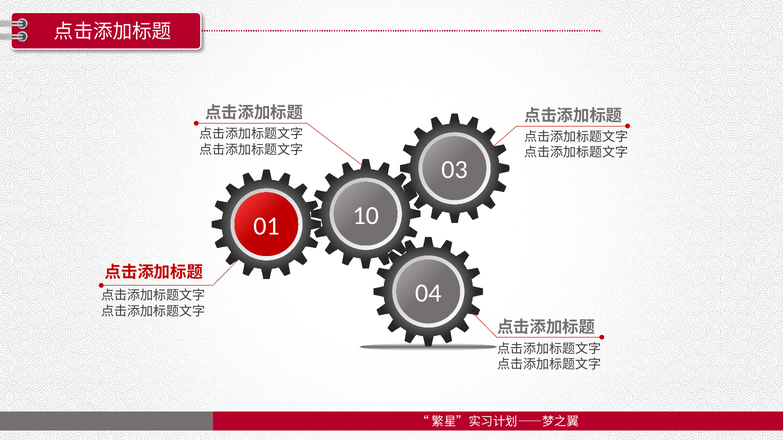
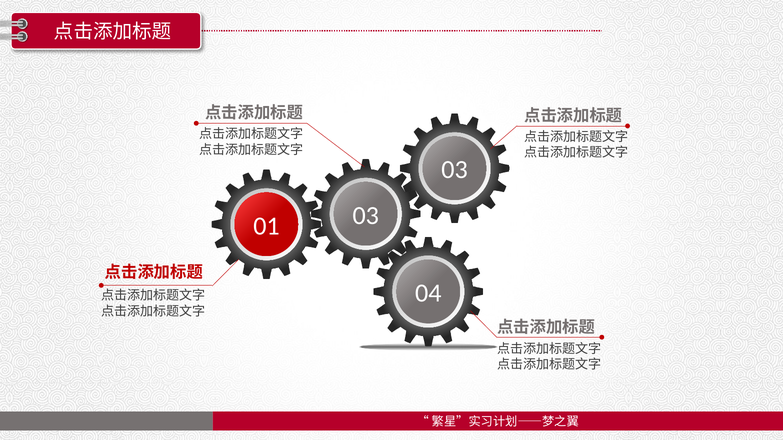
01 10: 10 -> 03 (366, 216)
